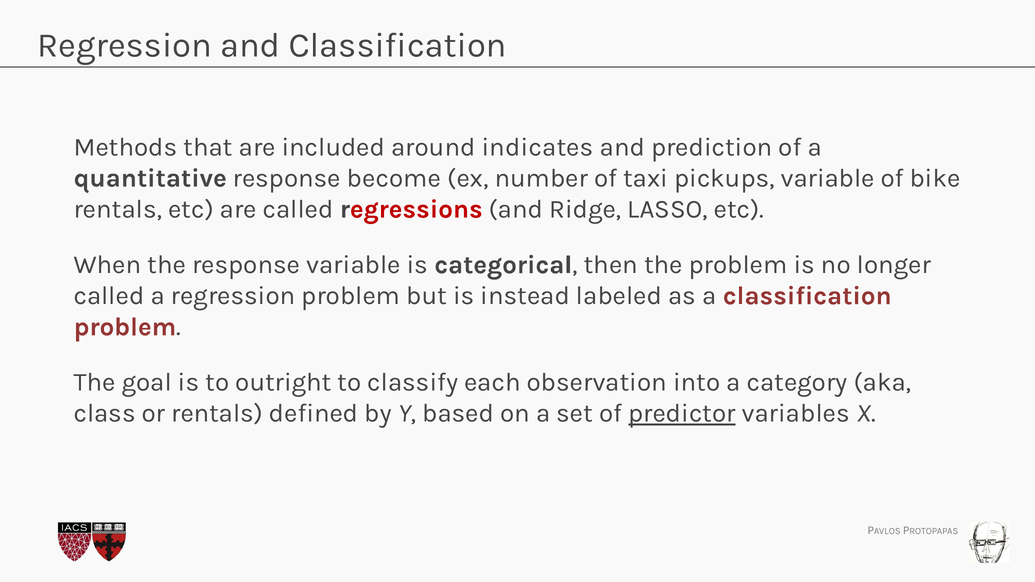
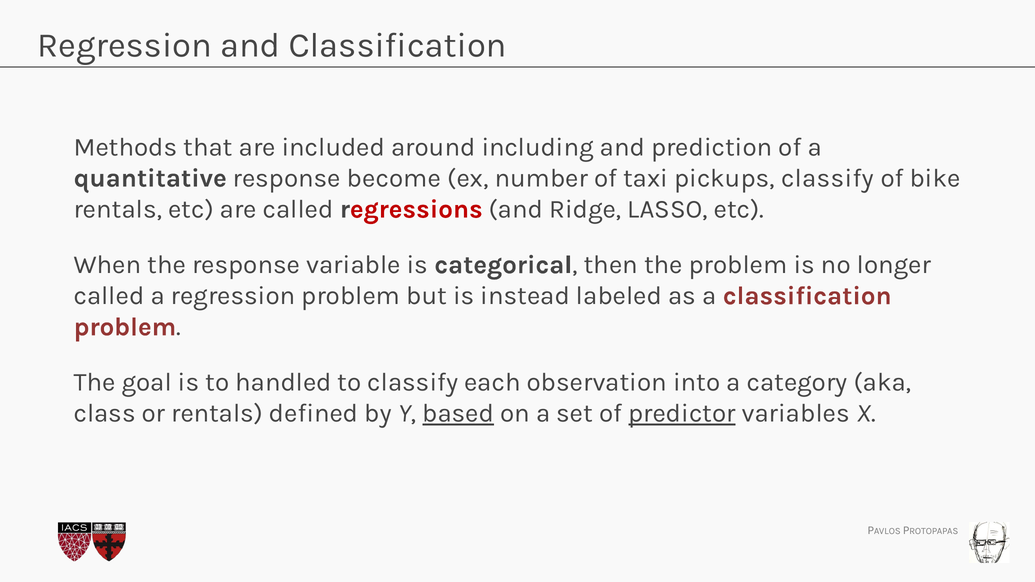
indicates: indicates -> including (538, 147)
pickups variable: variable -> classify (828, 178)
outright: outright -> handled (283, 382)
based underline: none -> present (458, 414)
